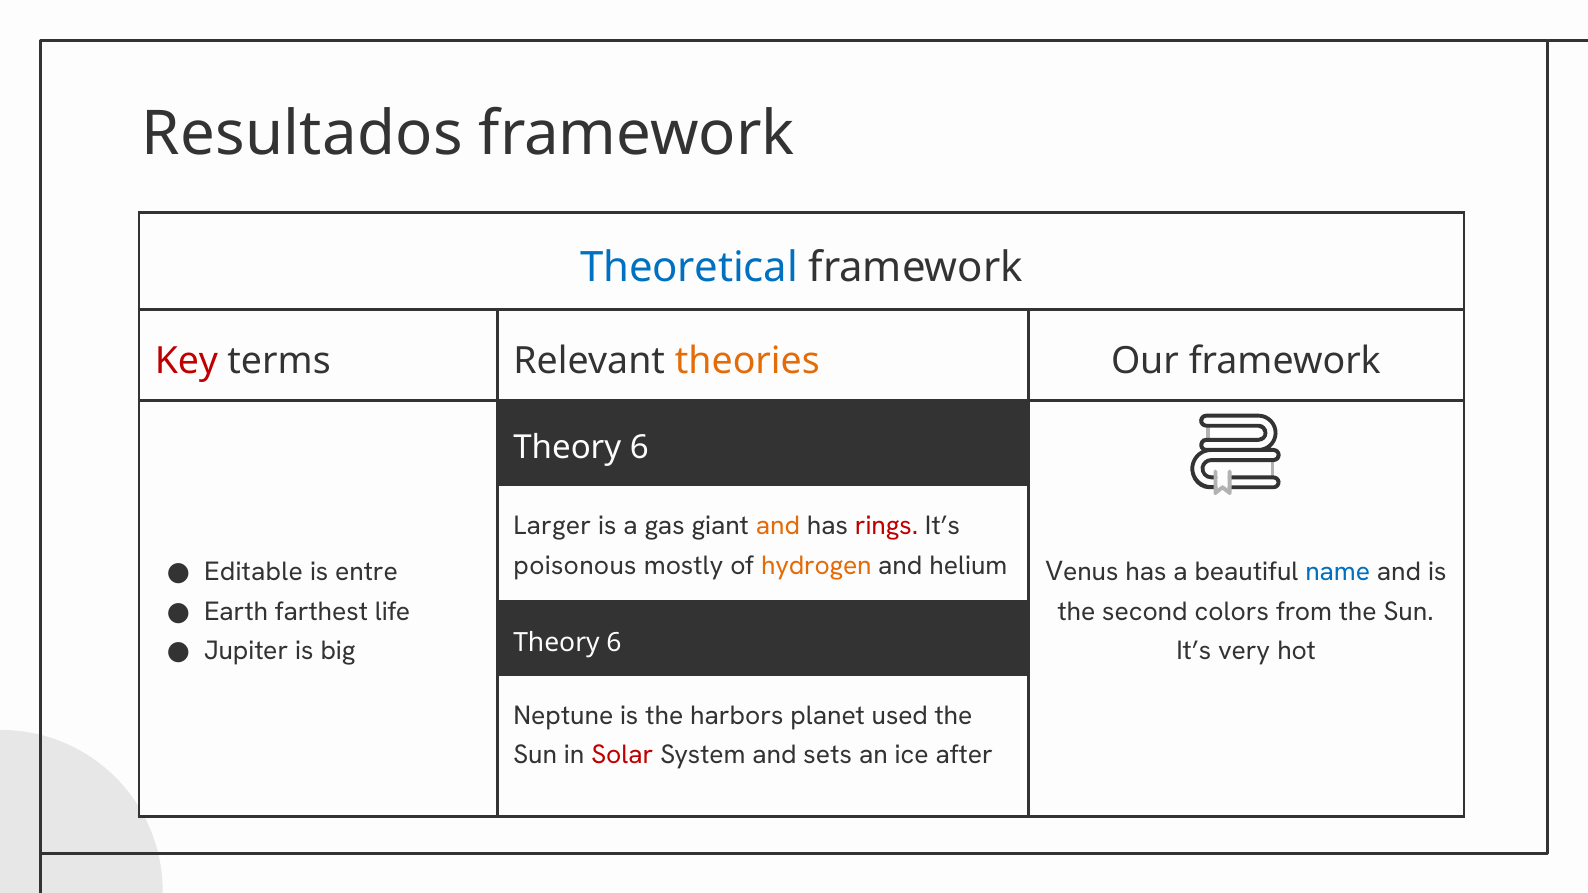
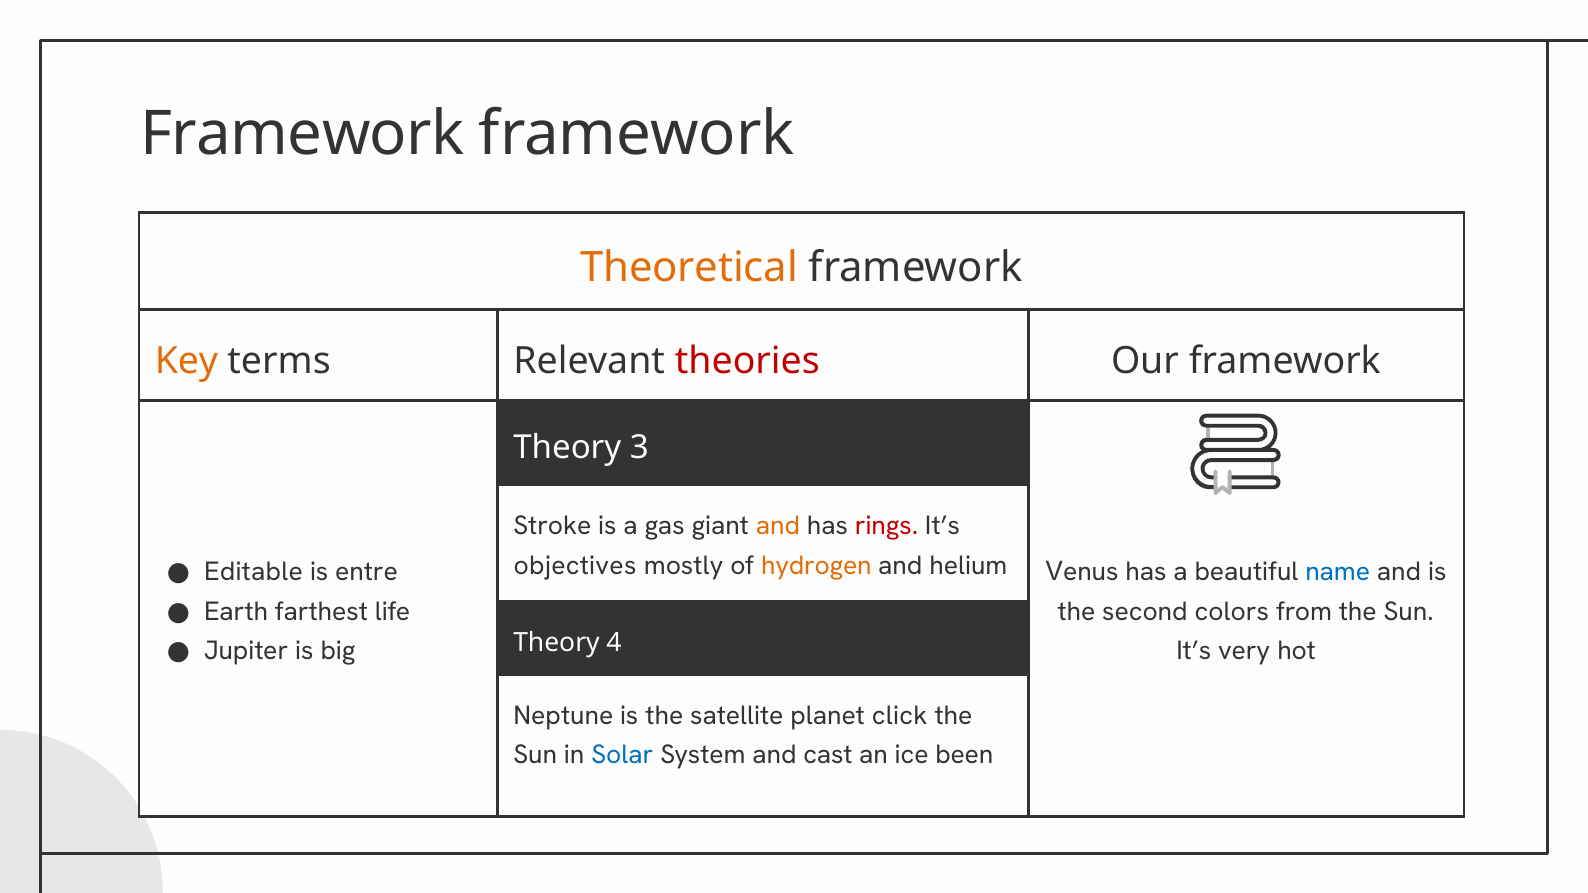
Resultados: Resultados -> Framework (302, 135)
Theoretical colour: blue -> orange (689, 268)
Key colour: red -> orange (186, 361)
theories colour: orange -> red (747, 361)
6: 6 -> 3 (639, 448)
Larger: Larger -> Stroke (552, 526)
poisonous: poisonous -> objectives (575, 566)
6: 6 -> 4 (614, 642)
harbors: harbors -> satellite (737, 716)
used: used -> click (900, 716)
Solar colour: red -> blue (622, 755)
sets: sets -> cast (828, 755)
after: after -> been (964, 755)
